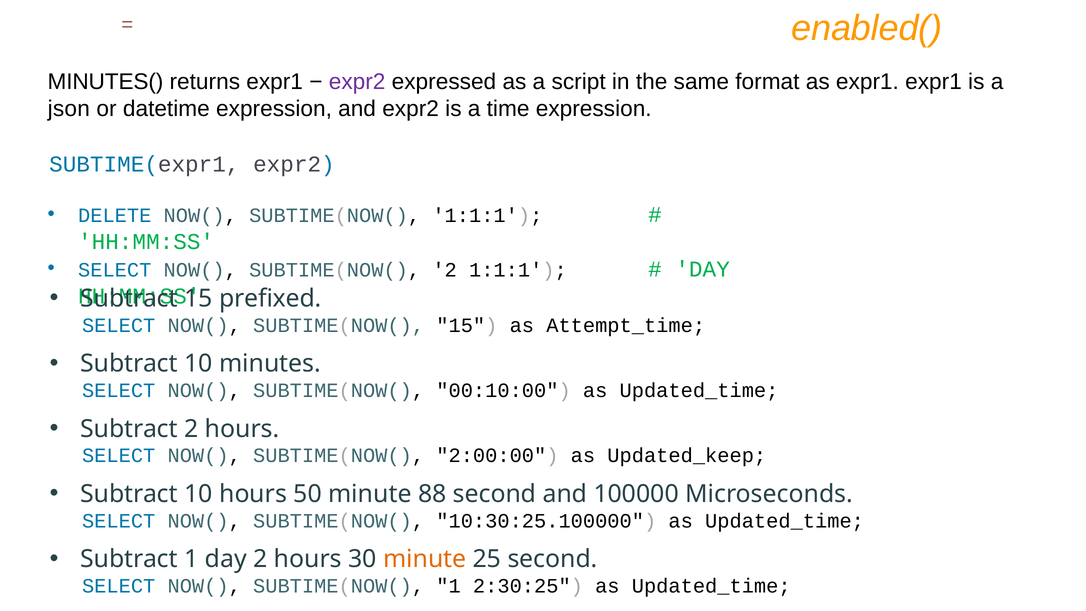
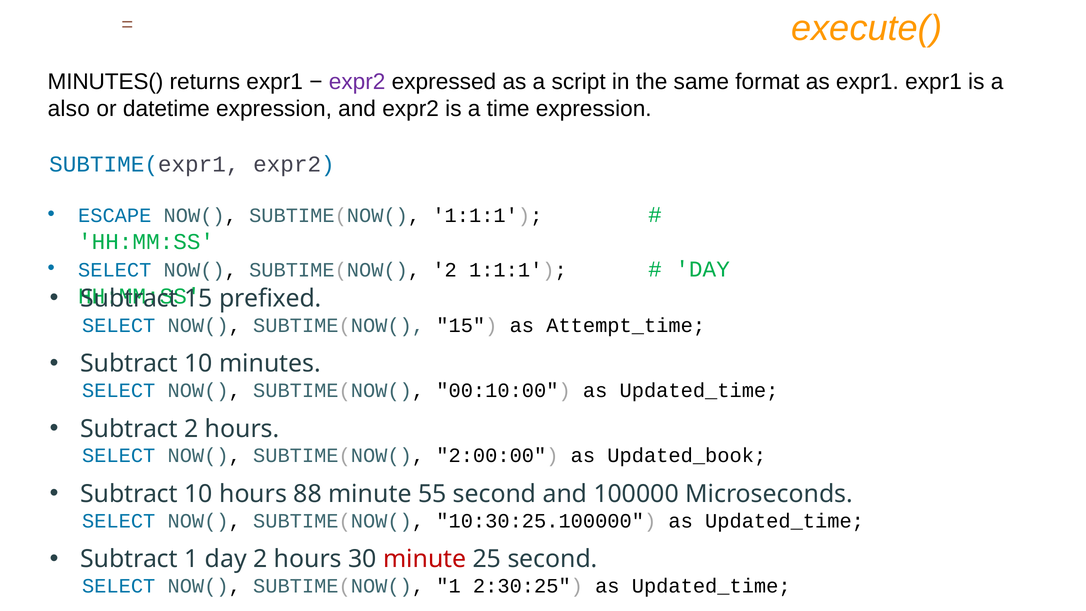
enabled(: enabled( -> execute( (867, 28)
json: json -> also (69, 109)
DELETE: DELETE -> ESCAPE (115, 215)
Updated_keep: Updated_keep -> Updated_book (687, 456)
50: 50 -> 88 (308, 494)
88: 88 -> 55 (432, 494)
minute colour: orange -> red (425, 559)
